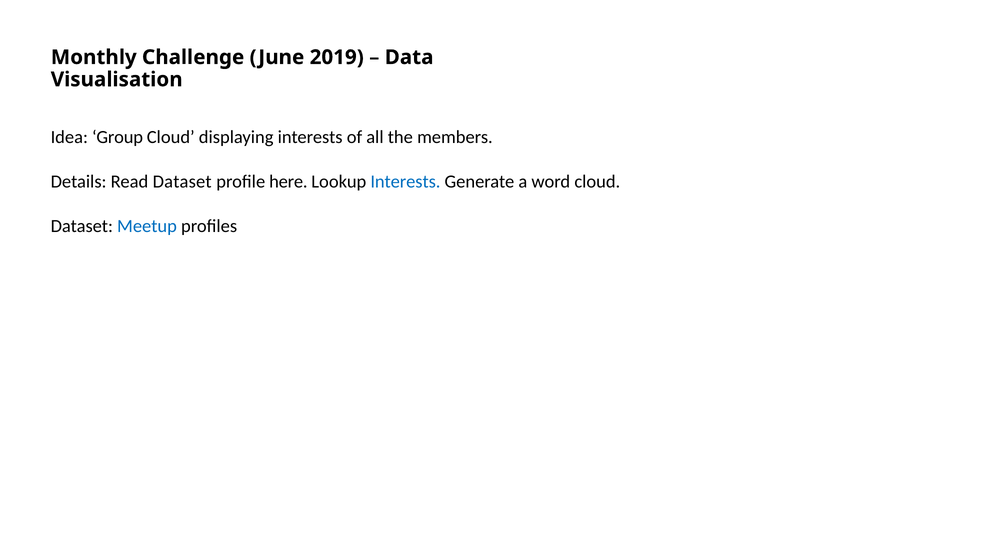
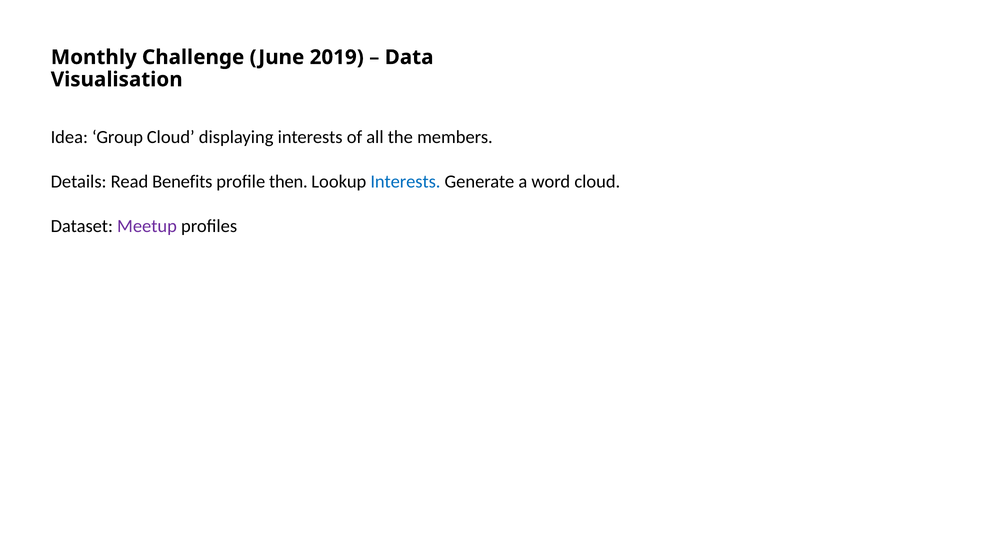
Read Dataset: Dataset -> Benefits (182, 182)
here: here -> then (288, 182)
Meetup colour: blue -> purple (147, 226)
